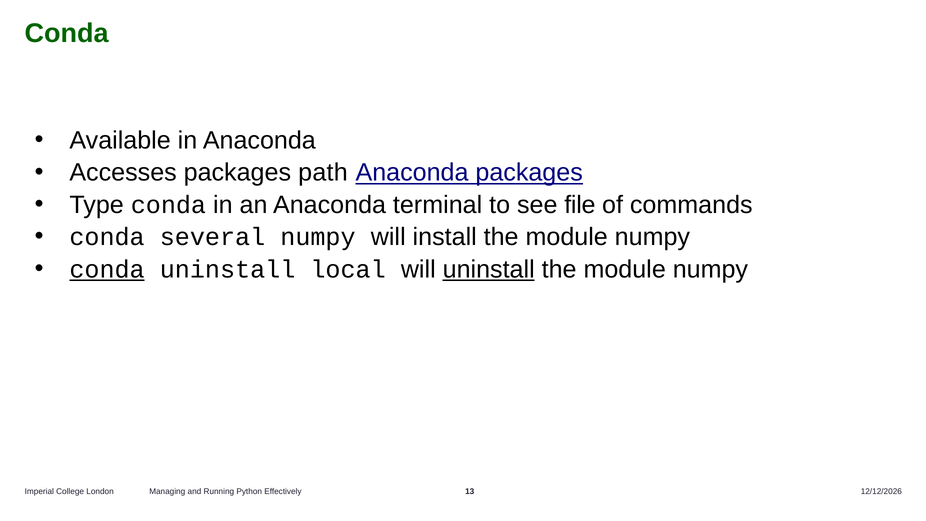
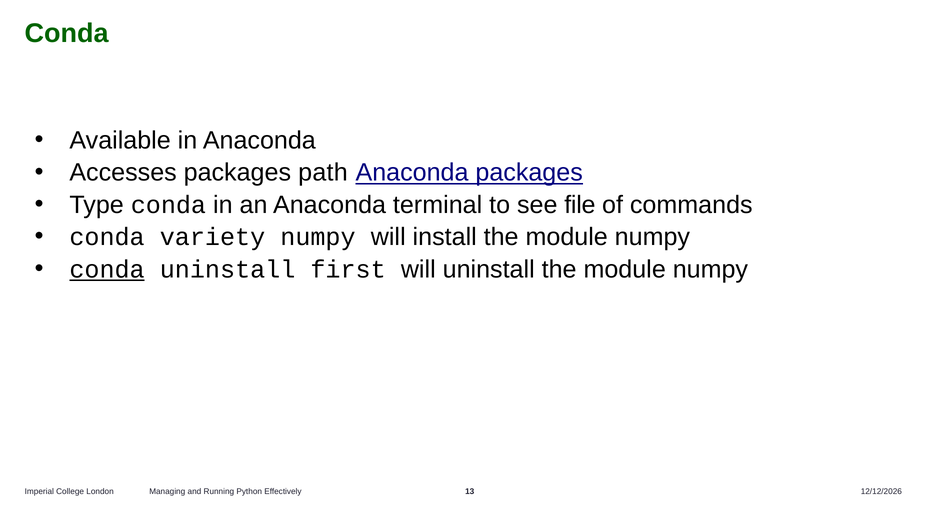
several: several -> variety (213, 237)
local: local -> first (348, 269)
uninstall underline: present -> none (489, 269)
